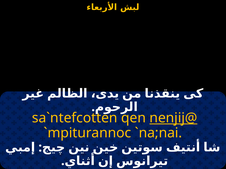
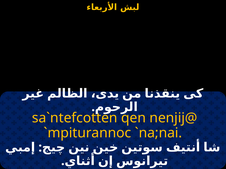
nenjij@ underline: present -> none (173, 118)
